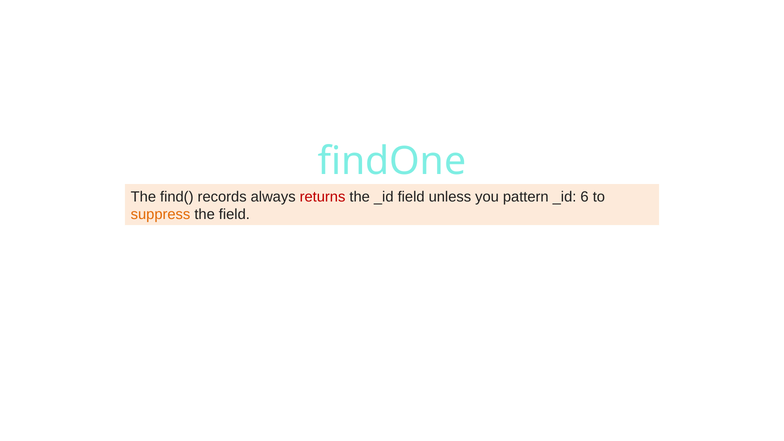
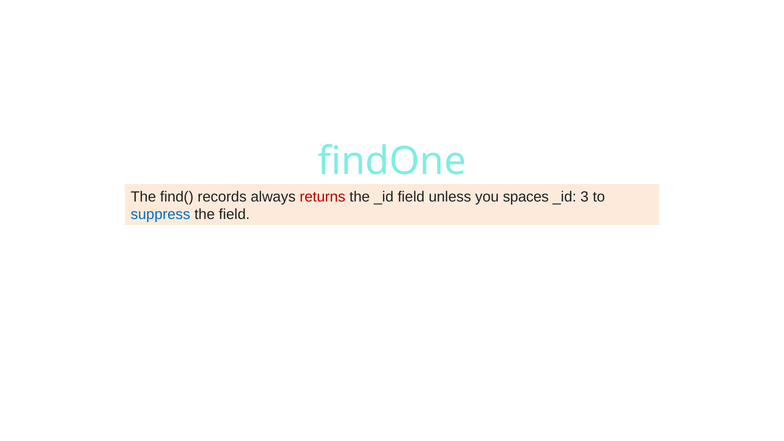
pattern: pattern -> spaces (526, 197)
6: 6 -> 3 (585, 197)
suppress colour: orange -> blue (161, 214)
